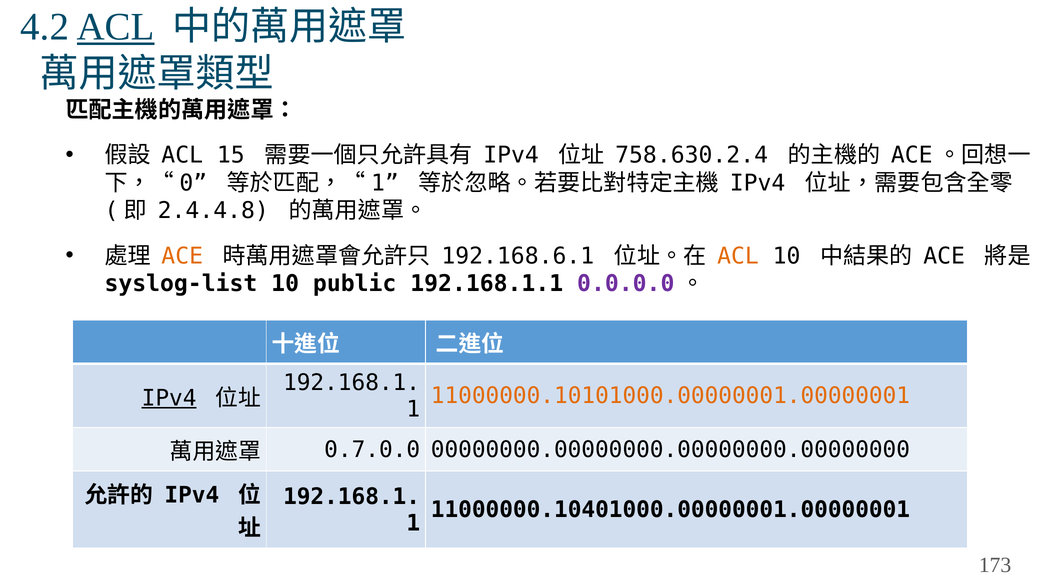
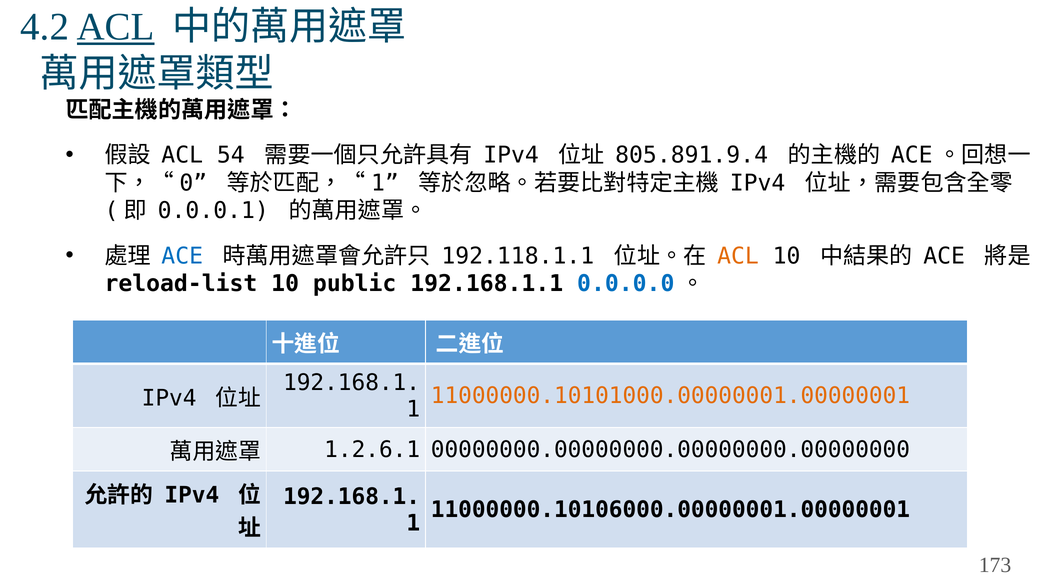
15: 15 -> 54 (231, 155)
758.630.2.4: 758.630.2.4 -> 805.891.9.4 (692, 155)
2.4.4.8: 2.4.4.8 -> 0.0.0.1 (213, 211)
ACE colour: orange -> blue (182, 256)
192.168.6.1: 192.168.6.1 -> 192.118.1.1 (518, 256)
syslog-list: syslog-list -> reload-list (181, 284)
0.0.0.0 colour: purple -> blue (626, 284)
IPv4 underline: present -> none (169, 398)
0.7.0.0: 0.7.0.0 -> 1.2.6.1 (372, 450)
11000000.10401000.00000001.00000001: 11000000.10401000.00000001.00000001 -> 11000000.10106000.00000001.00000001 (670, 510)
